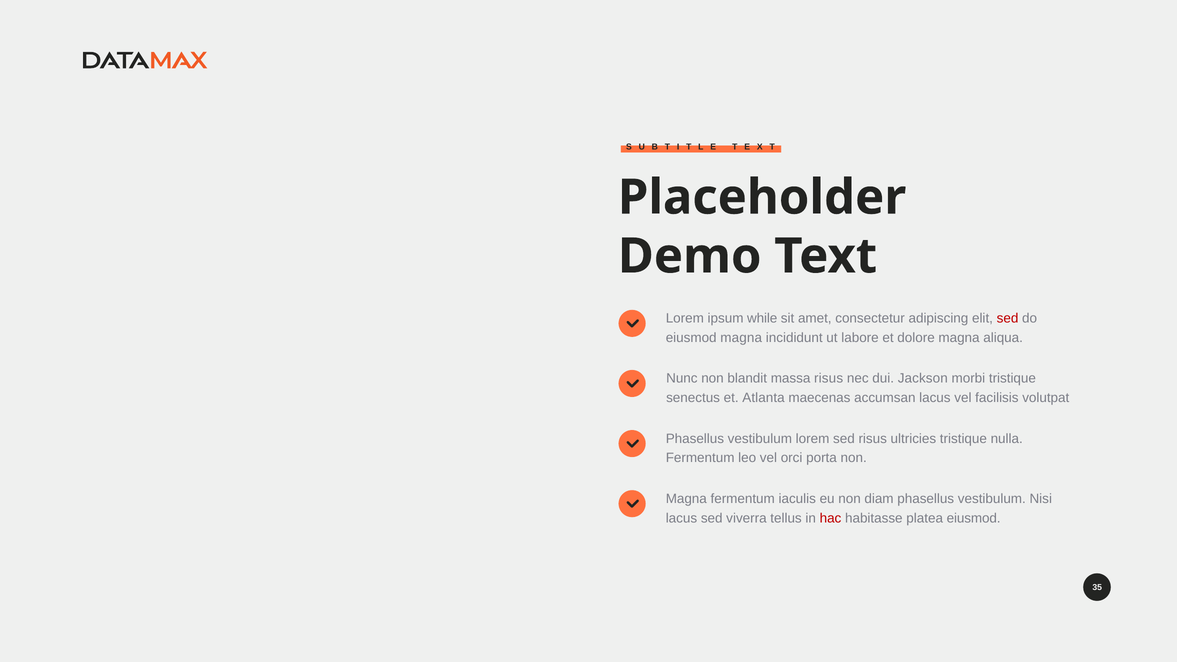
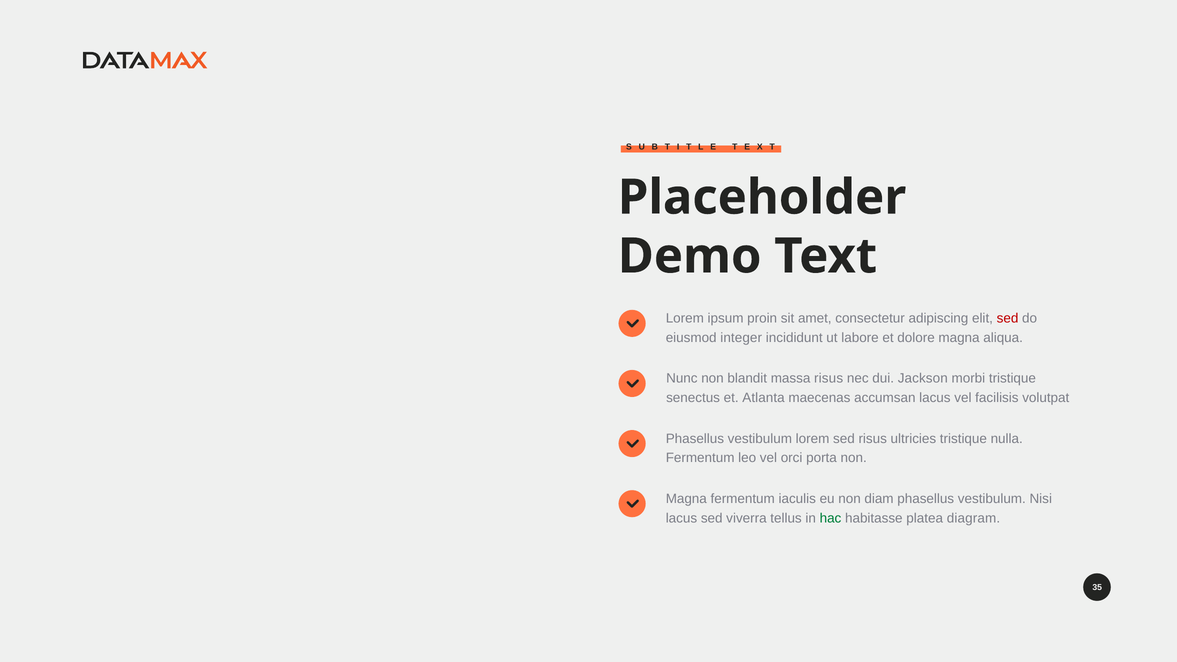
while: while -> proin (762, 318)
eiusmod magna: magna -> integer (741, 338)
hac colour: red -> green (831, 518)
platea eiusmod: eiusmod -> diagram (974, 518)
